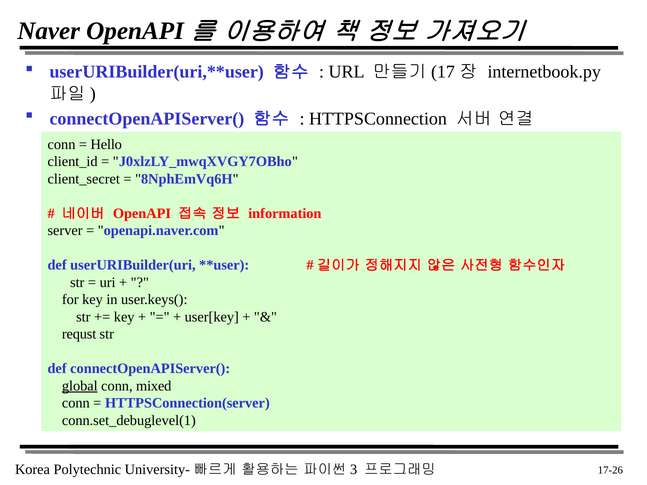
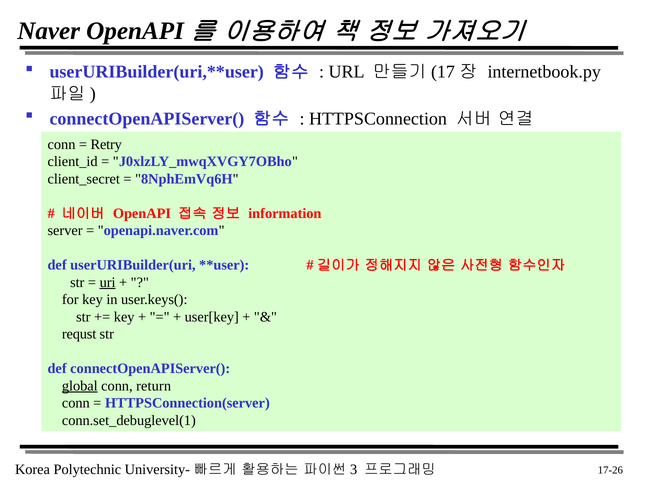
Hello: Hello -> Retry (106, 145)
uri underline: none -> present (108, 283)
mixed: mixed -> return (154, 386)
